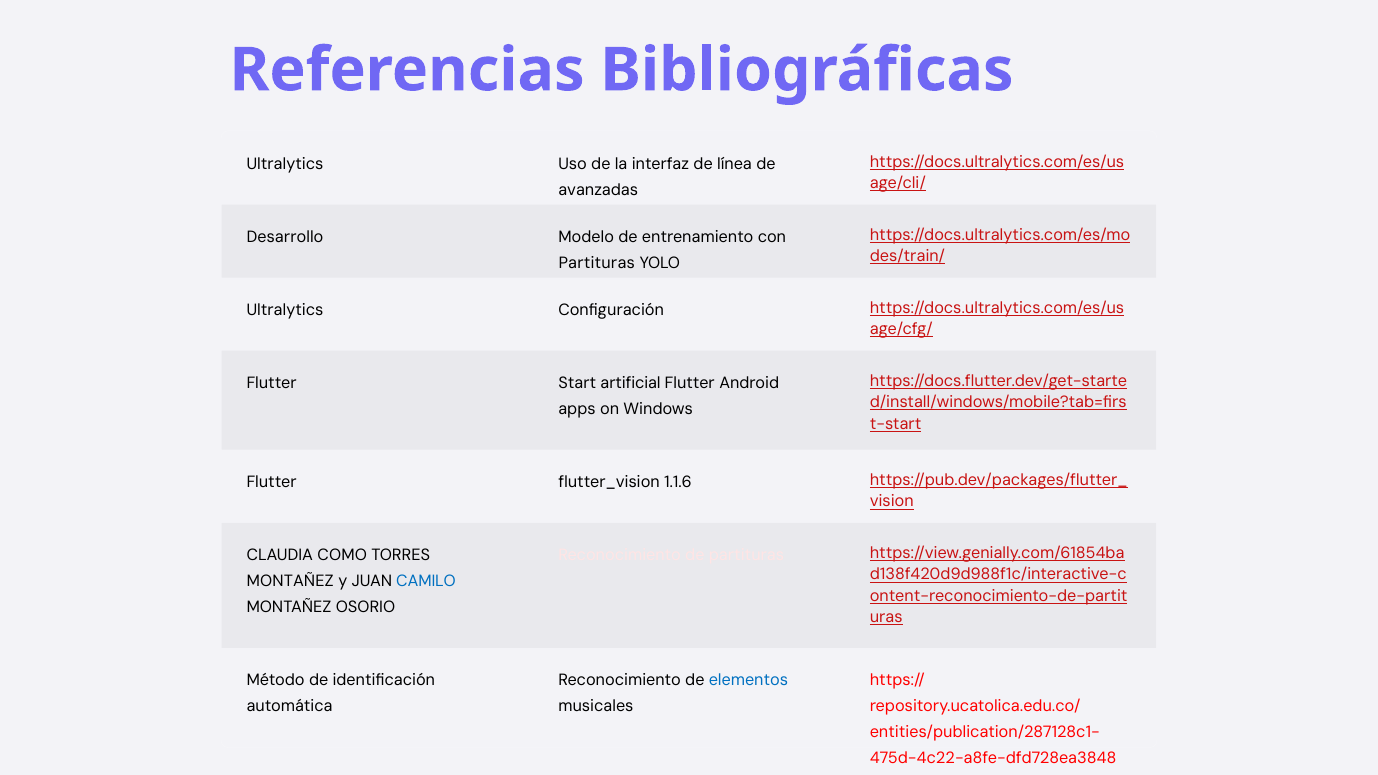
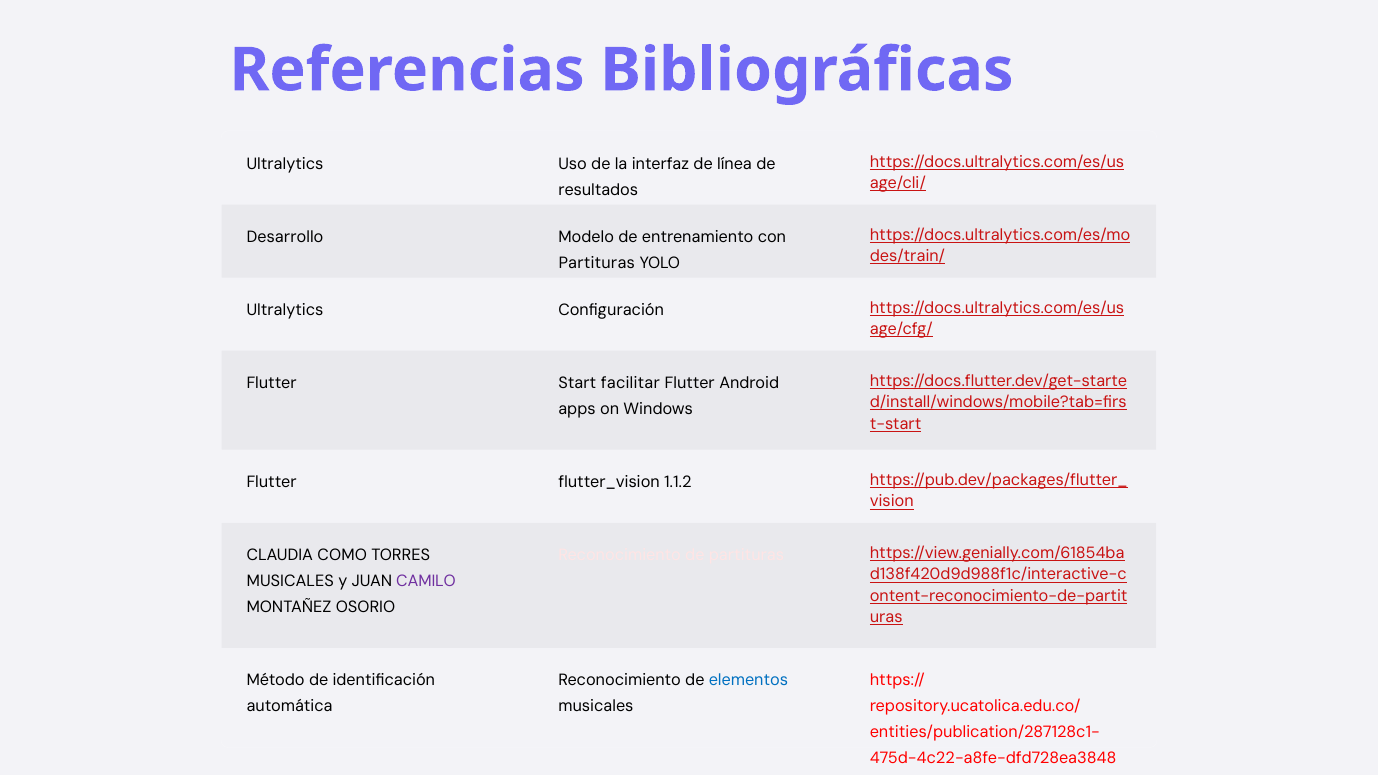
avanzadas: avanzadas -> resultados (598, 190)
artificial: artificial -> facilitar (630, 383)
1.1.6: 1.1.6 -> 1.1.2 (678, 482)
MONTAÑEZ: MONTAÑEZ -> MUSICALES (290, 581)
CAMILO colour: blue -> purple (426, 581)
